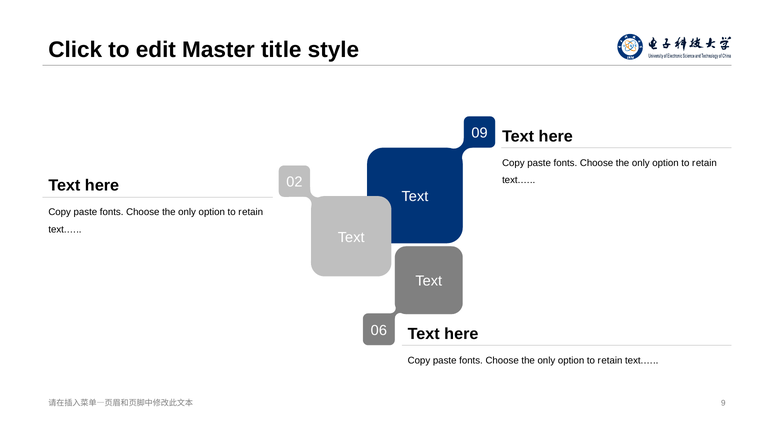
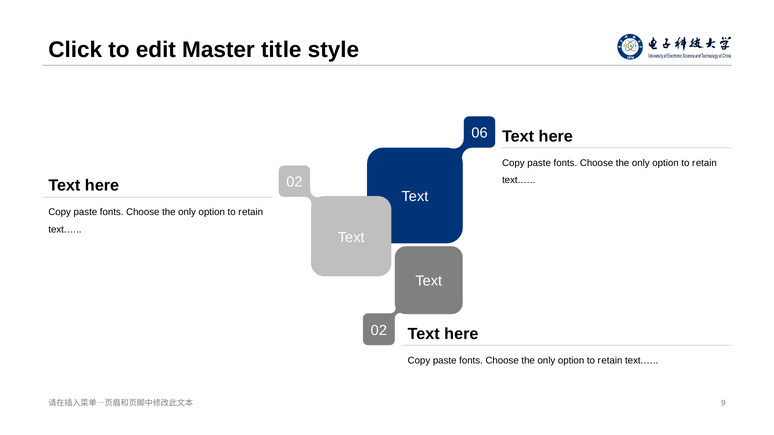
0 9: 9 -> 6 (484, 133)
6: 6 -> 2 (383, 331)
